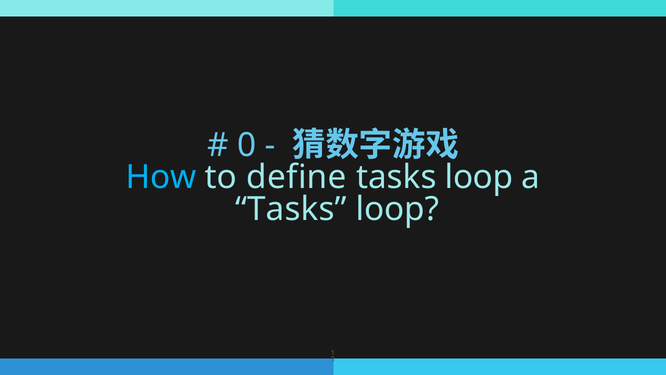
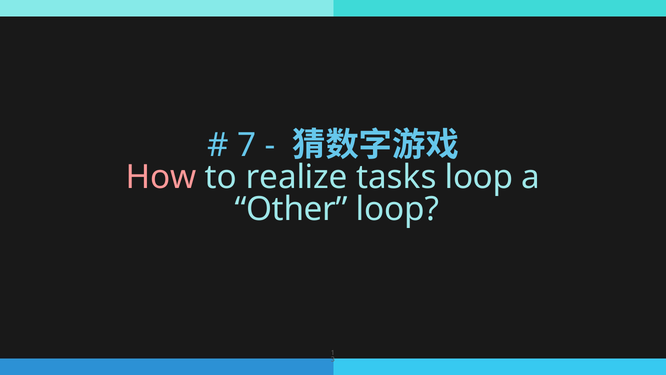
0: 0 -> 7 (247, 145)
How colour: light blue -> pink (161, 177)
define: define -> realize (297, 177)
Tasks: Tasks -> Other (291, 209)
